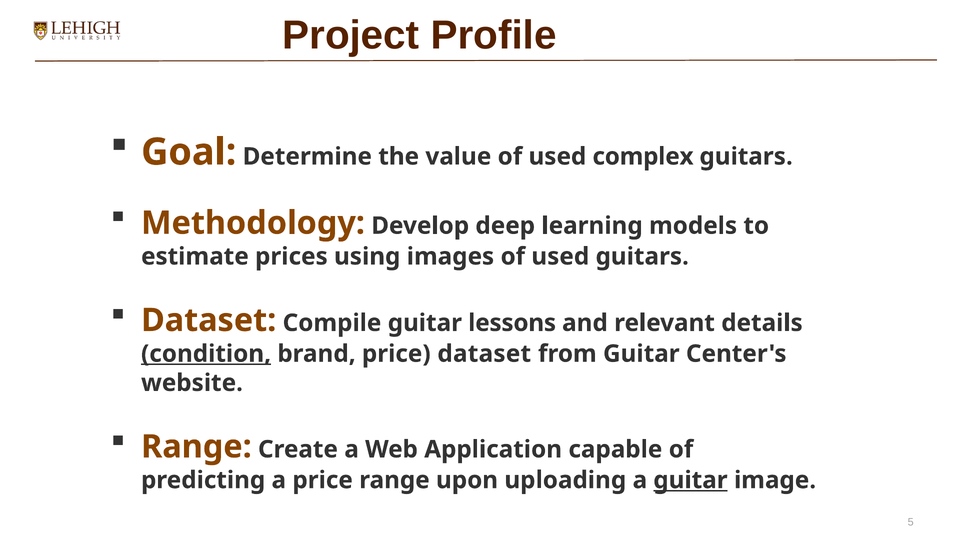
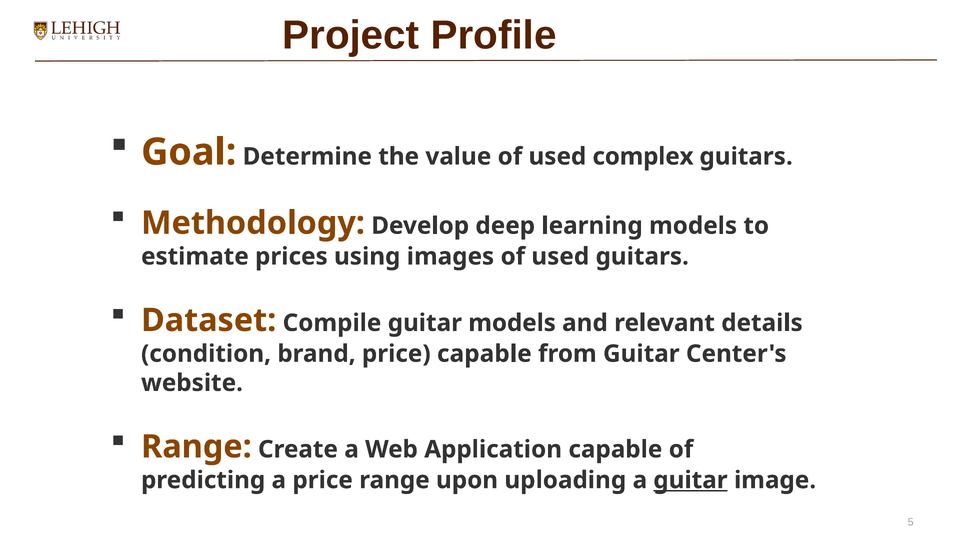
guitar lessons: lessons -> models (512, 323)
condition underline: present -> none (206, 354)
price dataset: dataset -> capable (484, 354)
